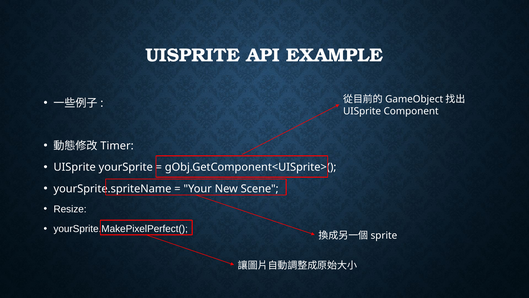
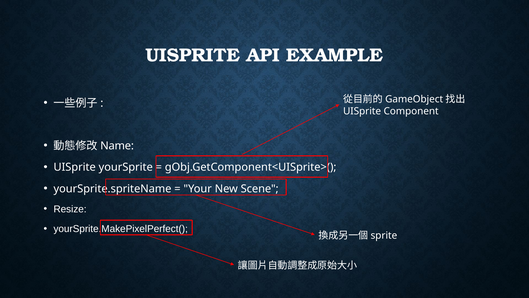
Timer: Timer -> Name (117, 146)
